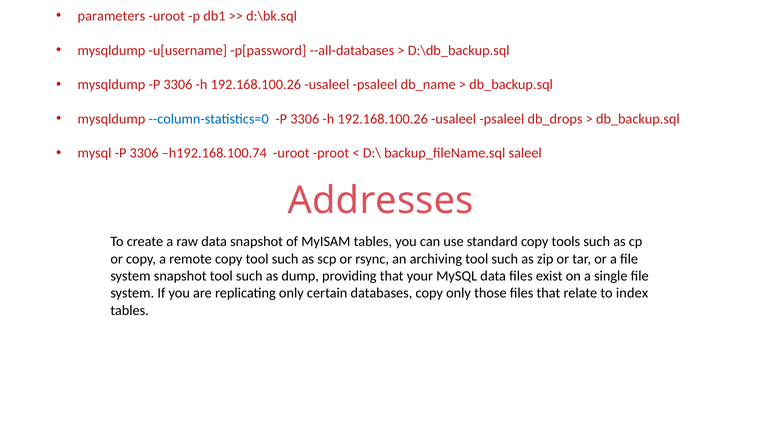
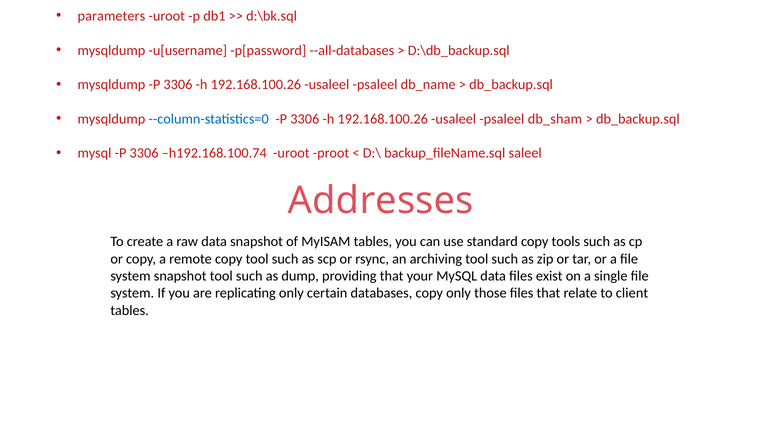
db_drops: db_drops -> db_sham (555, 119)
index: index -> client (632, 293)
